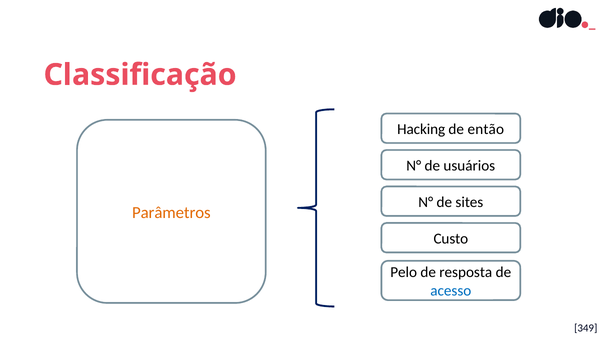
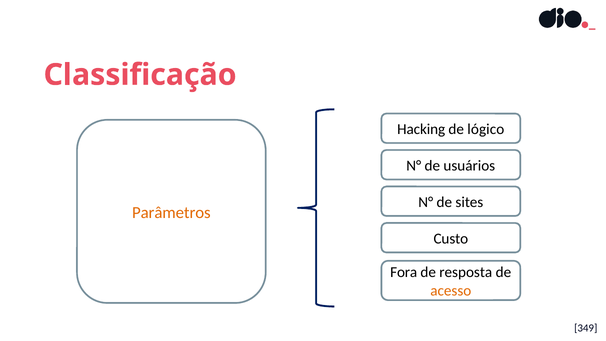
então: então -> lógico (486, 129)
Pelo: Pelo -> Fora (404, 272)
acesso colour: blue -> orange (451, 291)
